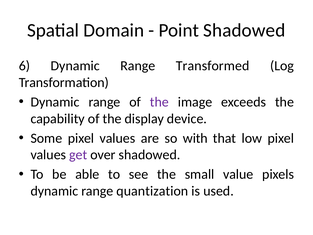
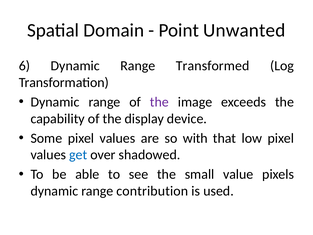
Point Shadowed: Shadowed -> Unwanted (244, 30)
get colour: purple -> blue (78, 155)
quantization: quantization -> contribution (152, 191)
